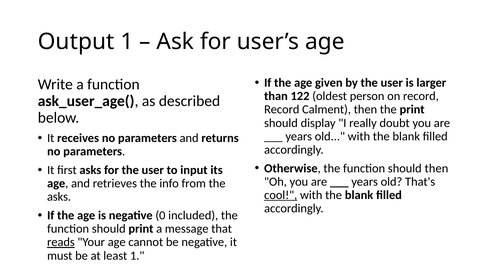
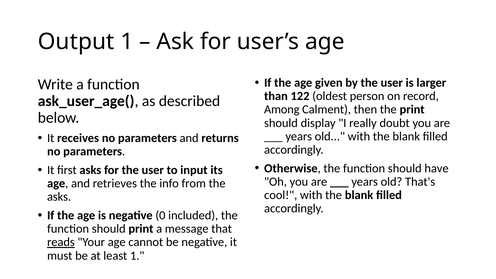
Record: Record -> Among (282, 110)
should then: then -> have (437, 168)
cool underline: present -> none (281, 195)
